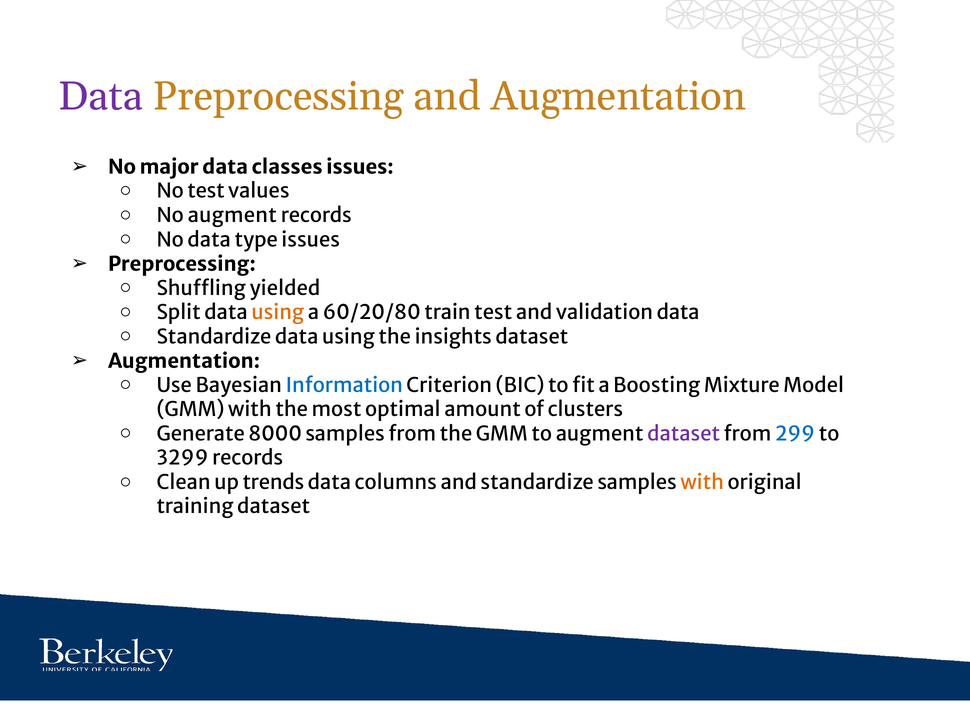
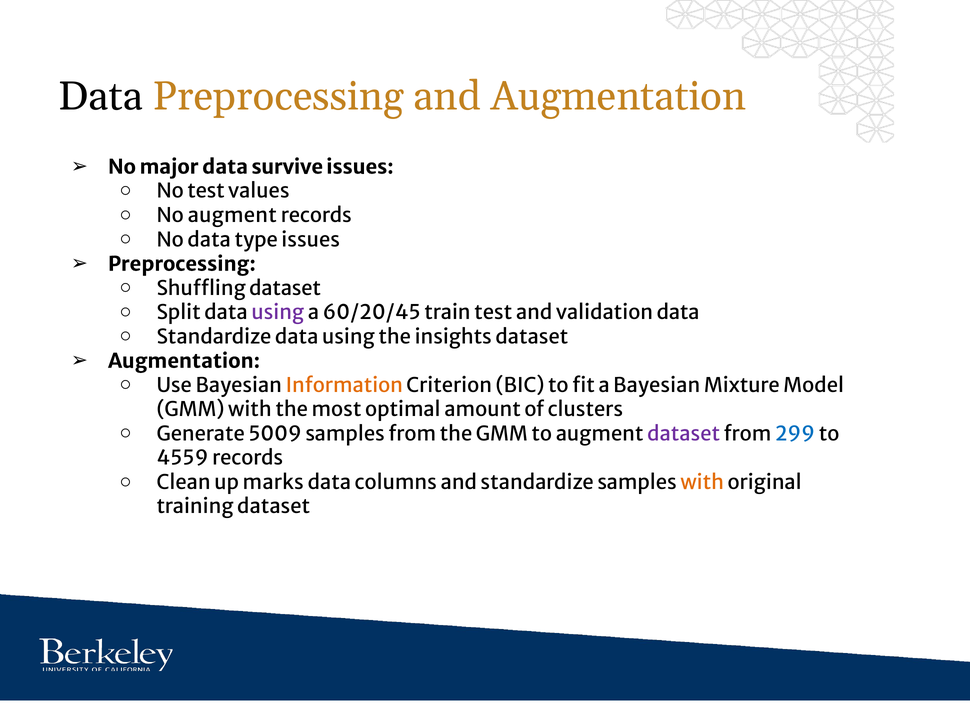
Data colour: purple -> black (101, 97)
classes: classes -> survive (287, 167)
Shuffling yielded: yielded -> dataset (285, 288)
using colour: orange -> purple (278, 312)
60/20/80: 60/20/80 -> 60/20/45 (372, 312)
Information colour: blue -> orange (344, 385)
a Boosting: Boosting -> Bayesian (657, 385)
8000: 8000 -> 5009 (275, 434)
3299: 3299 -> 4559 (183, 458)
trends: trends -> marks (273, 482)
